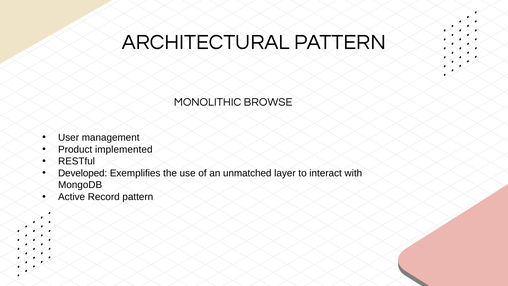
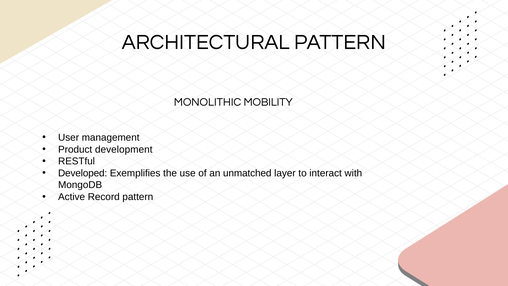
BROWSE: BROWSE -> MOBILITY (268, 102)
implemented: implemented -> development (124, 149)
